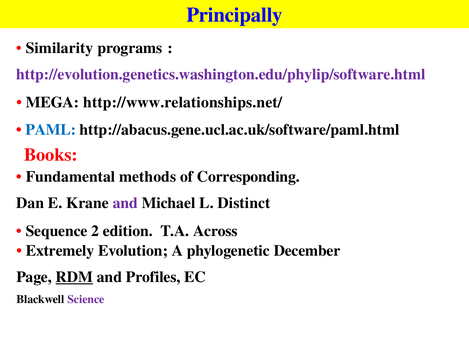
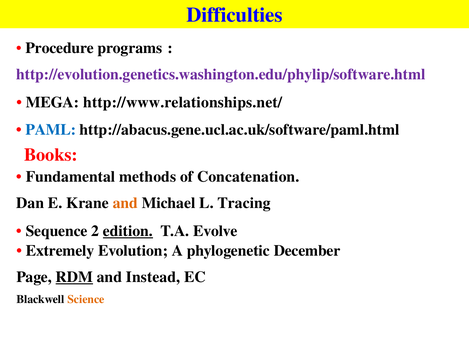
Principally: Principally -> Difficulties (235, 15)
Similarity: Similarity -> Procedure (60, 48)
Corresponding: Corresponding -> Concatenation (248, 177)
and colour: purple -> orange (125, 204)
Distinct: Distinct -> Tracing (244, 204)
edition underline: none -> present (128, 232)
Across: Across -> Evolve (215, 232)
Profiles: Profiles -> Instead (153, 278)
Science colour: purple -> orange (86, 300)
